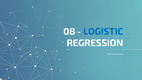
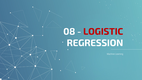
LOGISTIC colour: blue -> red (103, 32)
